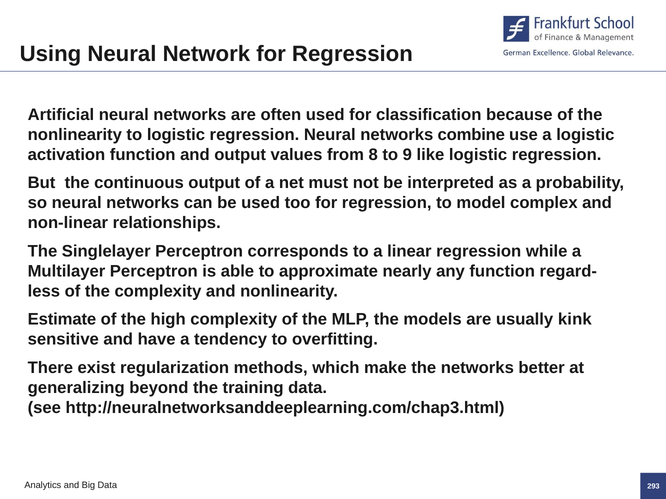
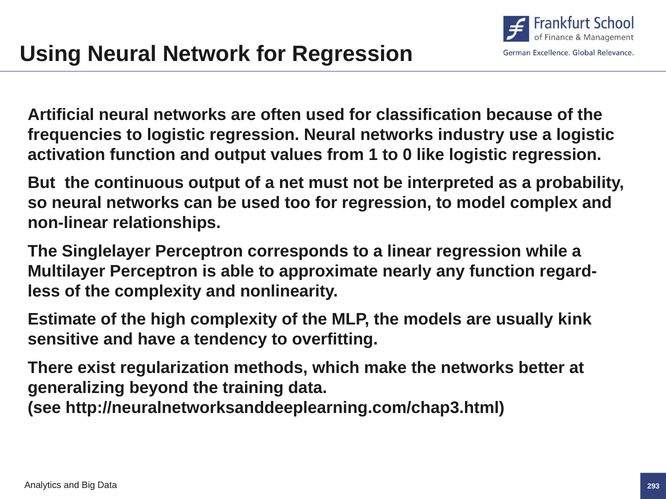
nonlinearity: nonlinearity -> frequencies (75, 135)
combine: combine -> industry (471, 135)
8: 8 -> 1 (373, 155)
9: 9 -> 0 (407, 155)
